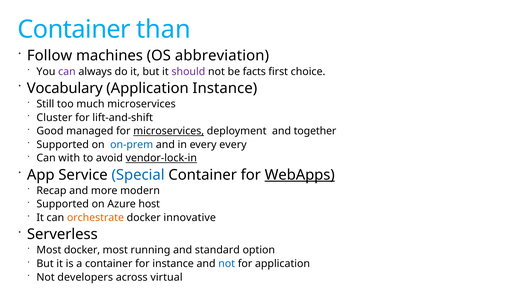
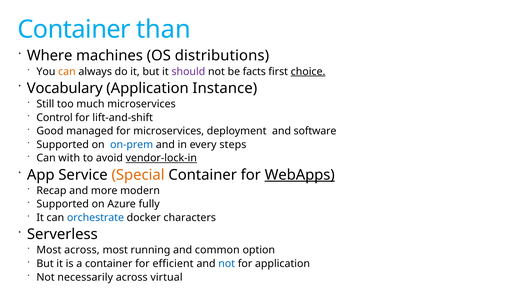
Follow: Follow -> Where (50, 56)
abbreviation: abbreviation -> distributions (222, 56)
can colour: purple -> orange (67, 72)
choice underline: none -> present (308, 72)
Cluster: Cluster -> Control (55, 118)
microservices underline: present -> none (169, 131)
together: together -> software (315, 131)
every every: every -> steps (233, 145)
Special colour: blue -> orange (138, 175)
host: host -> fully (149, 204)
orchestrate colour: orange -> blue (95, 218)
innovative: innovative -> characters (190, 218)
Most docker: docker -> across (82, 250)
standard: standard -> common (217, 250)
for instance: instance -> efficient (173, 264)
developers: developers -> necessarily (85, 278)
